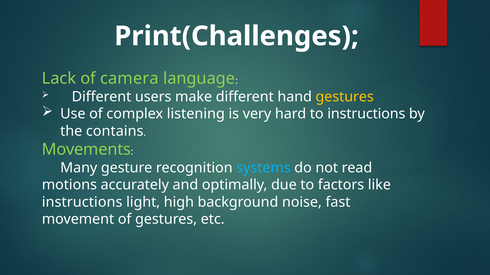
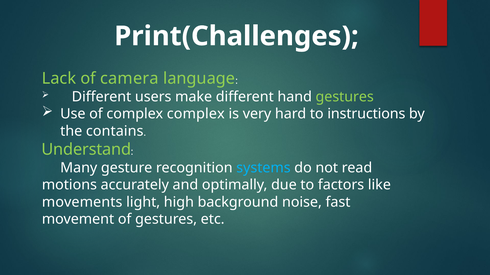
gestures colour: yellow -> light green (345, 97)
complex listening: listening -> complex (196, 114)
Movements: Movements -> Understand (86, 150)
instructions: instructions -> movements (82, 202)
